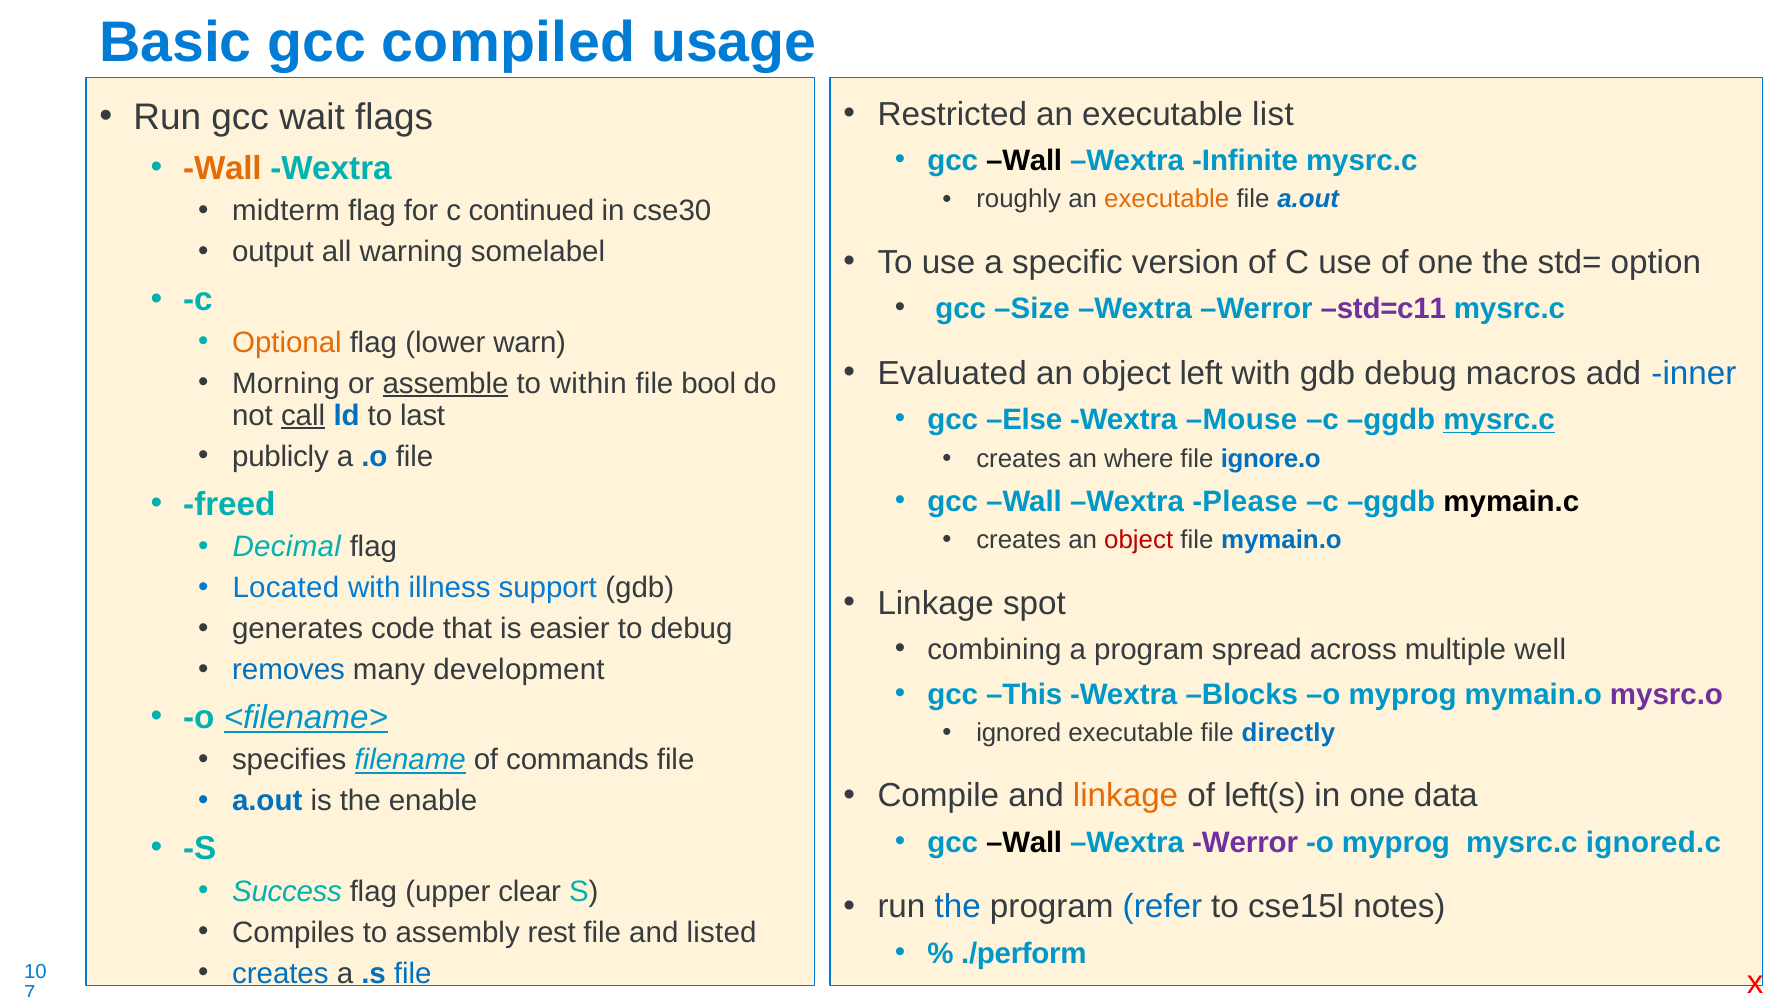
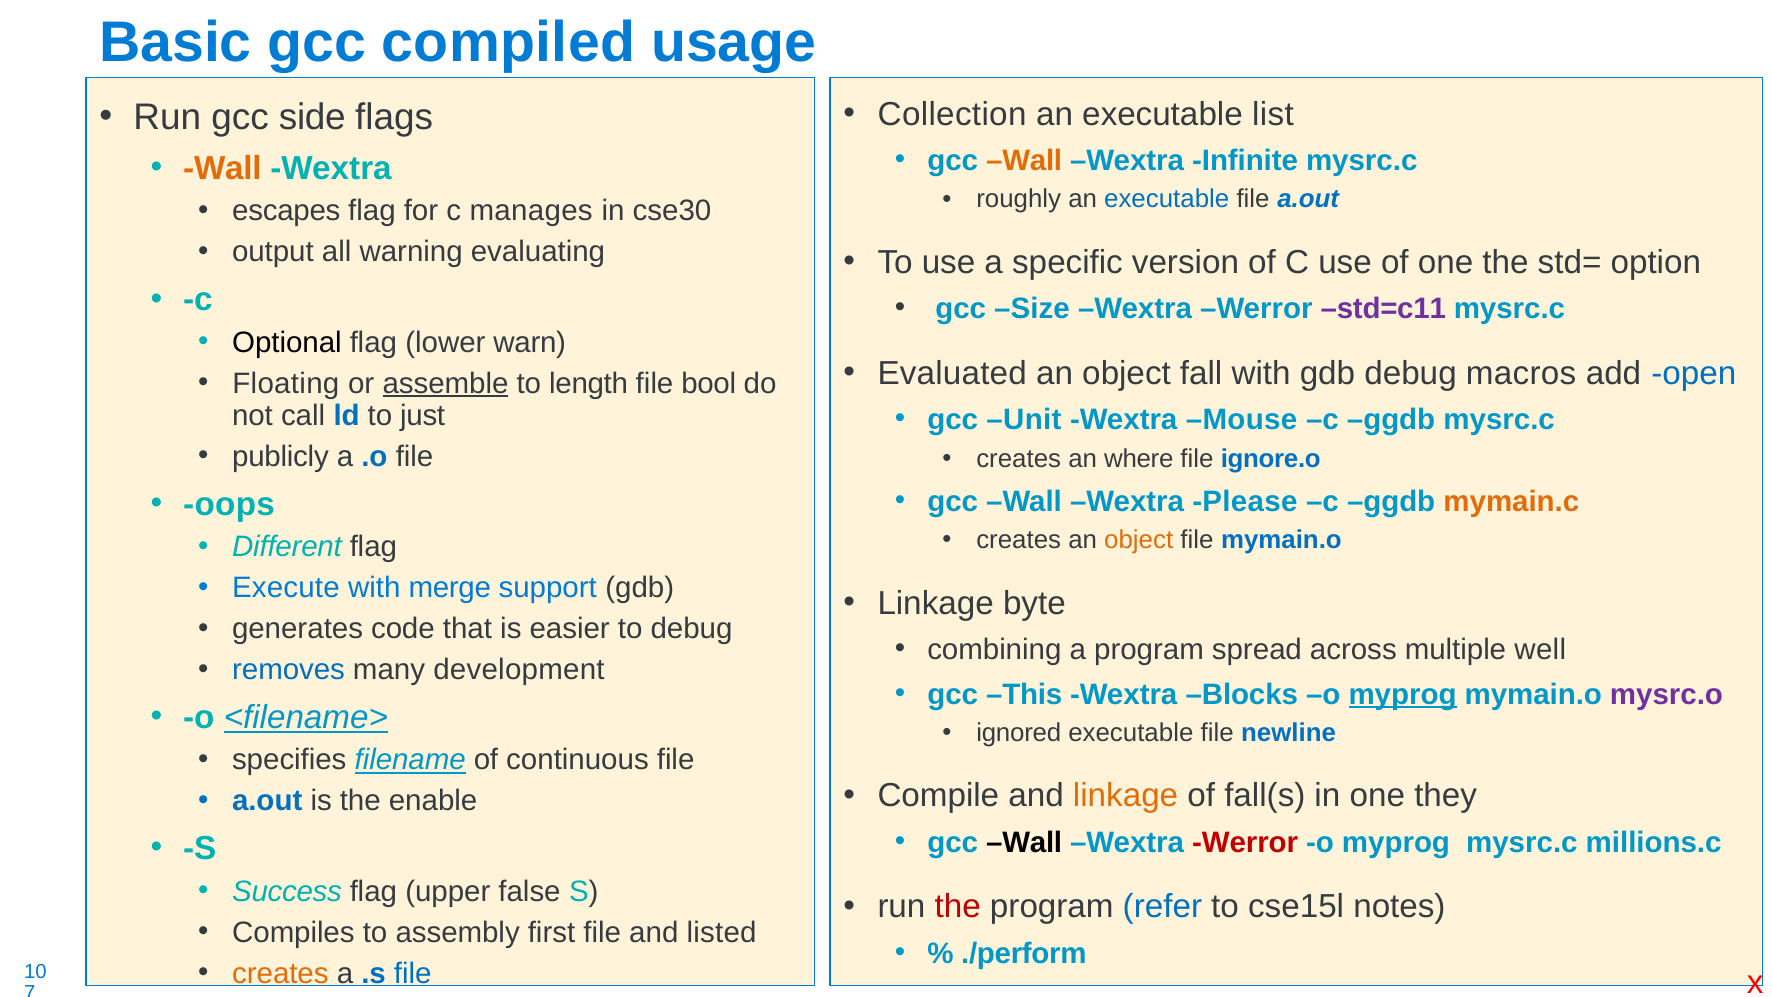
Restricted: Restricted -> Collection (952, 114)
wait: wait -> side (312, 118)
Wall colour: black -> orange (1024, 161)
executable colour: orange -> blue (1167, 199)
midterm: midterm -> escapes (286, 211)
continued: continued -> manages (531, 211)
somelabel: somelabel -> evaluating (538, 252)
Optional colour: orange -> black (287, 342)
left: left -> fall (1201, 373)
inner: inner -> open (1694, 373)
Morning: Morning -> Floating (286, 383)
within: within -> length (589, 383)
call underline: present -> none (303, 415)
last: last -> just (423, 415)
Else: Else -> Unit (1024, 420)
mysrc.c underline: present -> none (1499, 420)
mymain.c colour: black -> orange (1511, 502)
freed: freed -> oops (229, 504)
object colour: red -> orange (1139, 540)
Decimal: Decimal -> Different (287, 547)
Located: Located -> Execute (286, 588)
illness: illness -> merge (450, 588)
spot: spot -> byte (1034, 603)
myprog underline: none -> present (1403, 694)
directly: directly -> newline (1289, 733)
commands: commands -> continuous (577, 760)
left(s: left(s -> fall(s (1265, 796)
data: data -> they (1446, 796)
Werror colour: purple -> red (1245, 842)
ignored.c: ignored.c -> millions.c (1654, 842)
clear: clear -> false (530, 891)
the colour: blue -> red (958, 907)
rest: rest -> first (552, 932)
creates colour: blue -> orange (280, 973)
